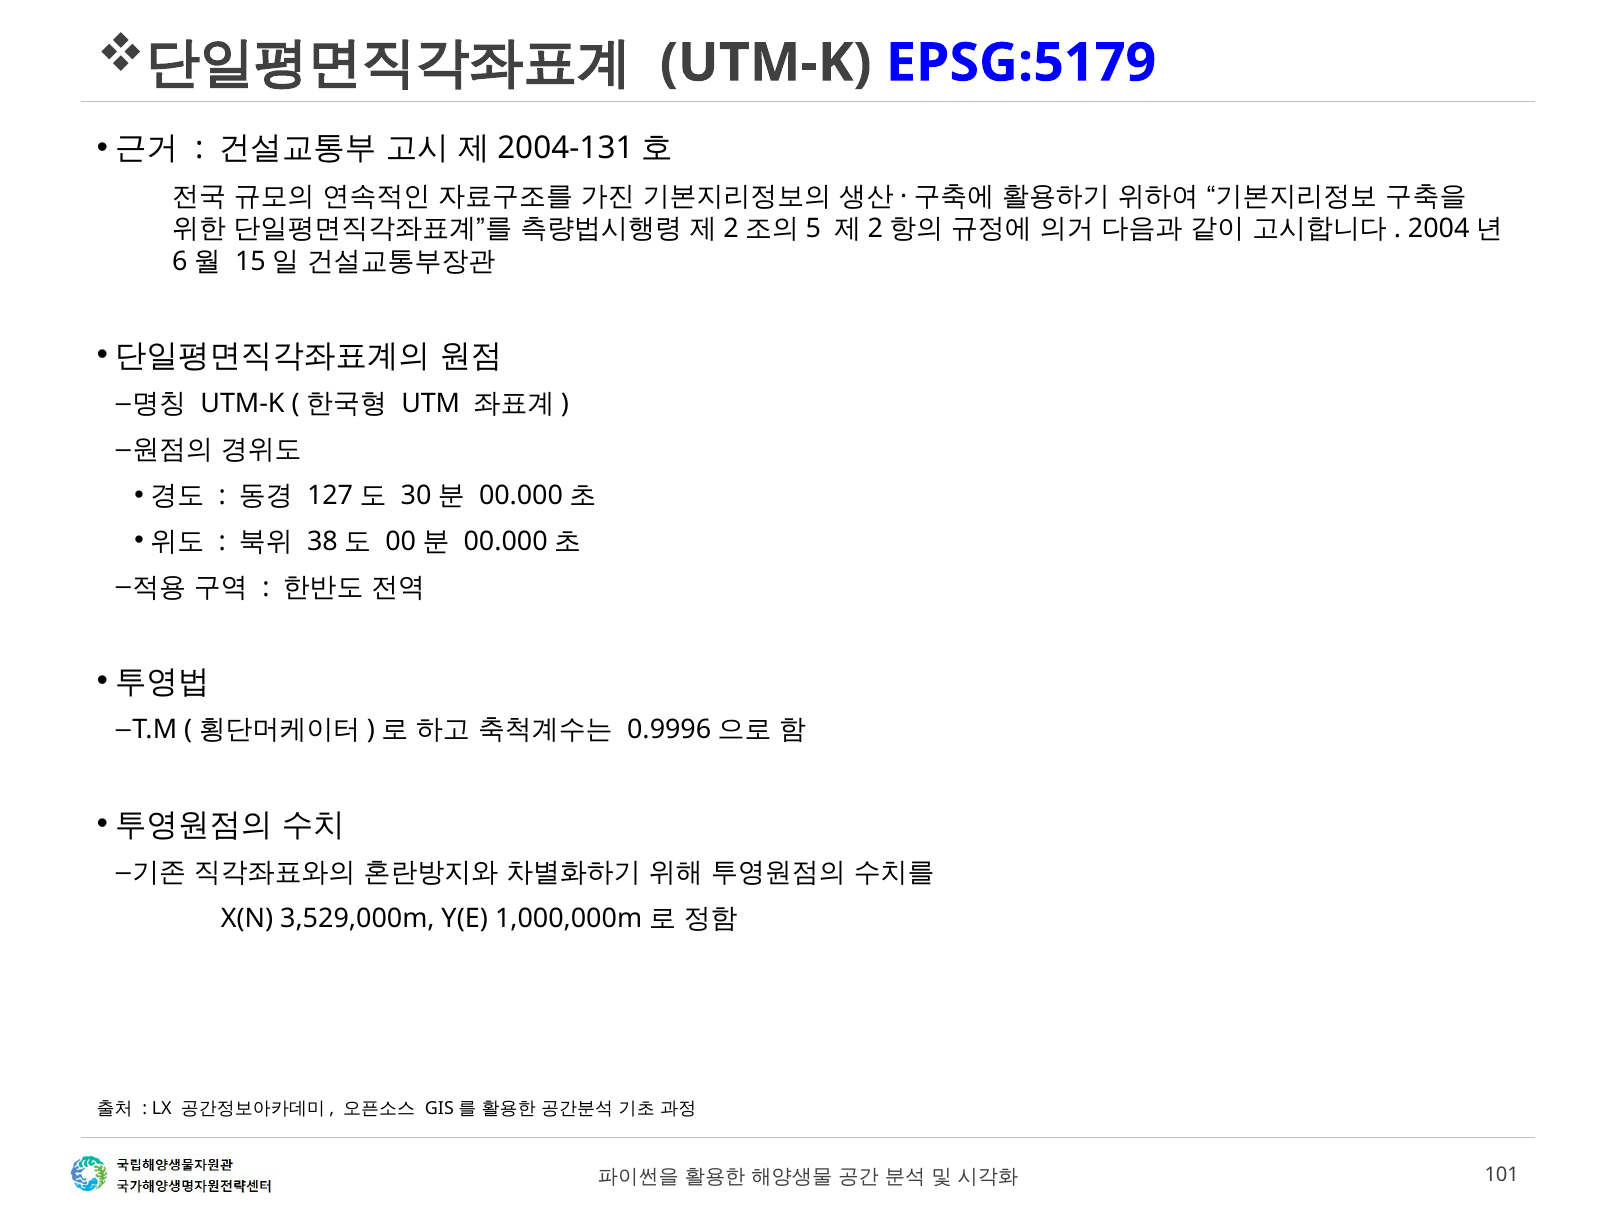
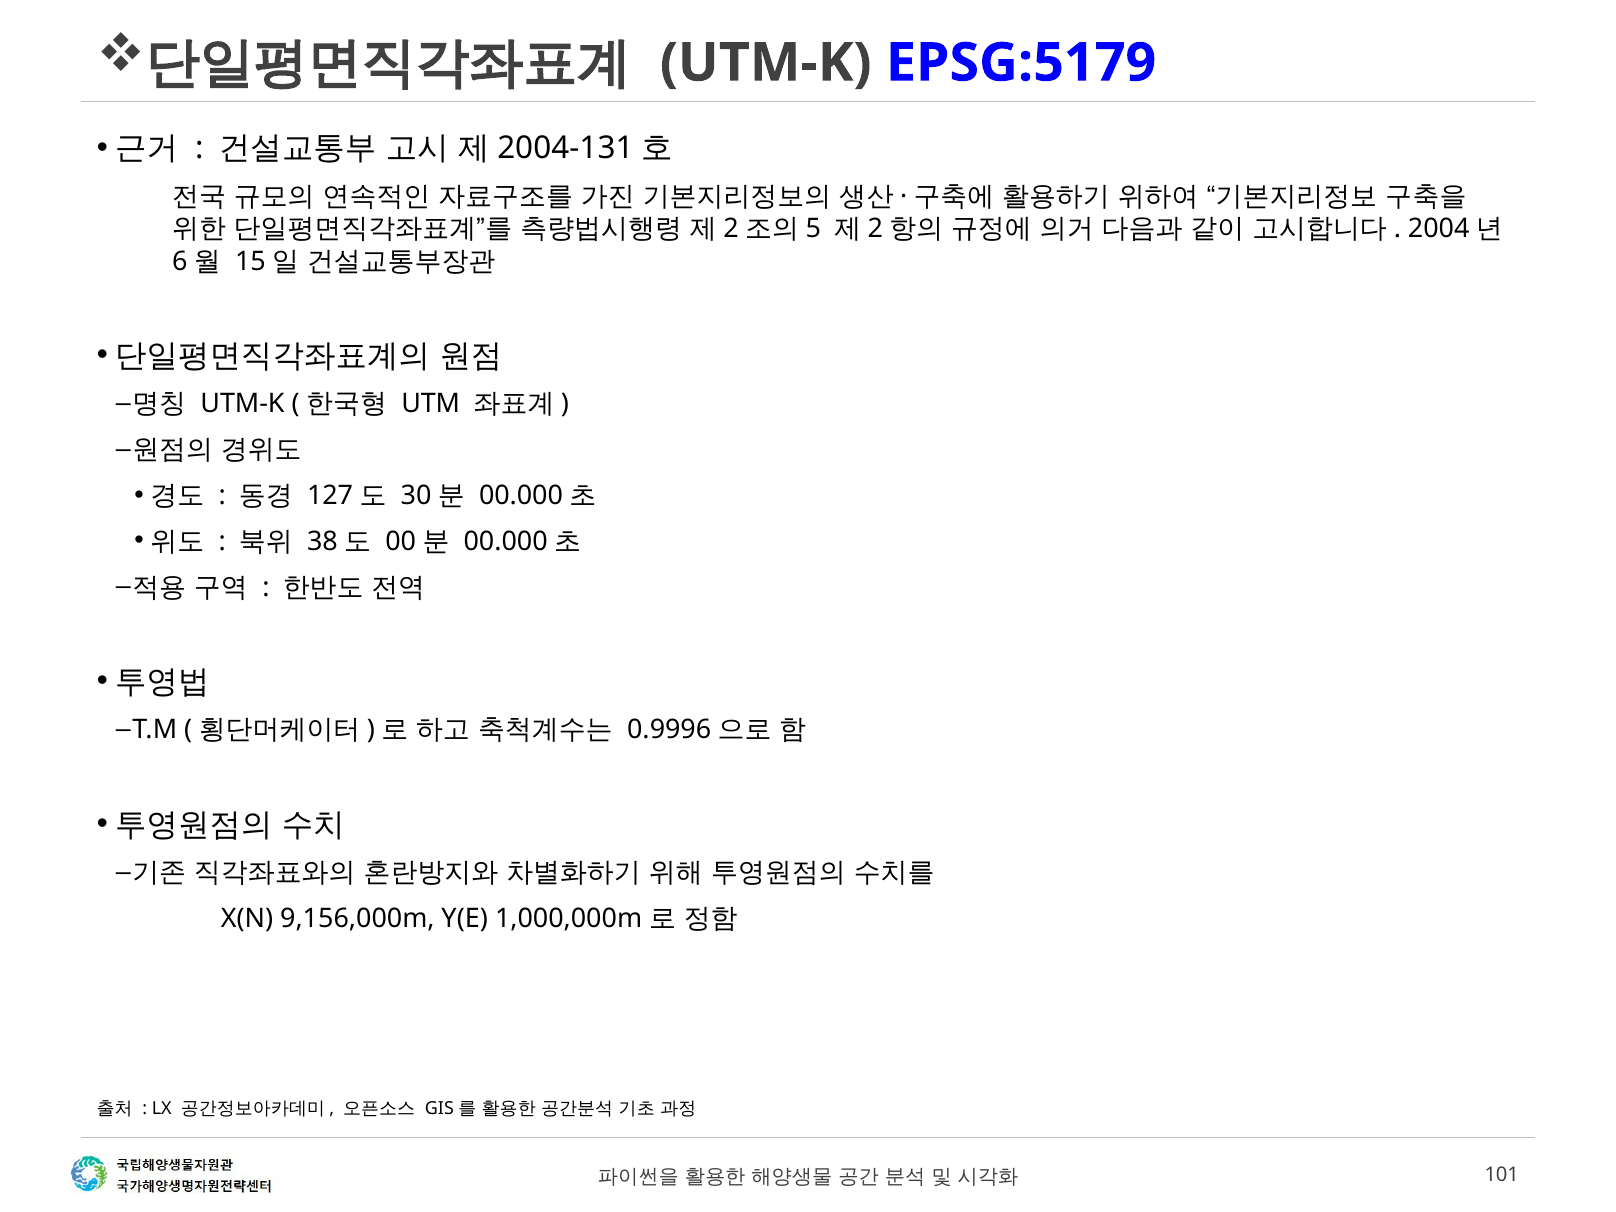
3,529,000m: 3,529,000m -> 9,156,000m (357, 919)
